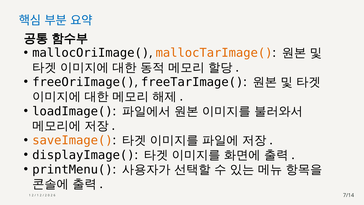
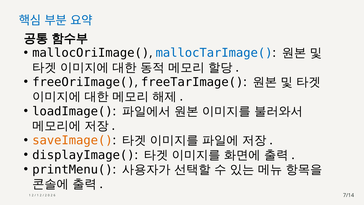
mallocTarImage( colour: orange -> blue (214, 53)
